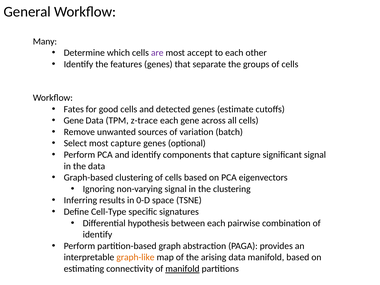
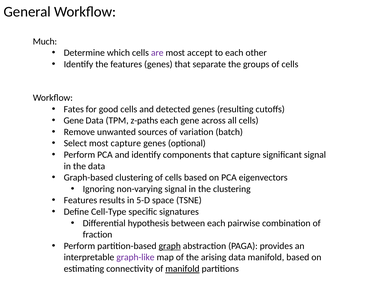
Many: Many -> Much (45, 41)
estimate: estimate -> resulting (235, 109)
z-trace: z-trace -> z-paths (144, 121)
Inferring: Inferring -> Features (80, 200)
0-D: 0-D -> 5-D (143, 200)
identify: identify -> fraction (98, 235)
graph underline: none -> present (170, 246)
graph-like colour: orange -> purple (135, 257)
